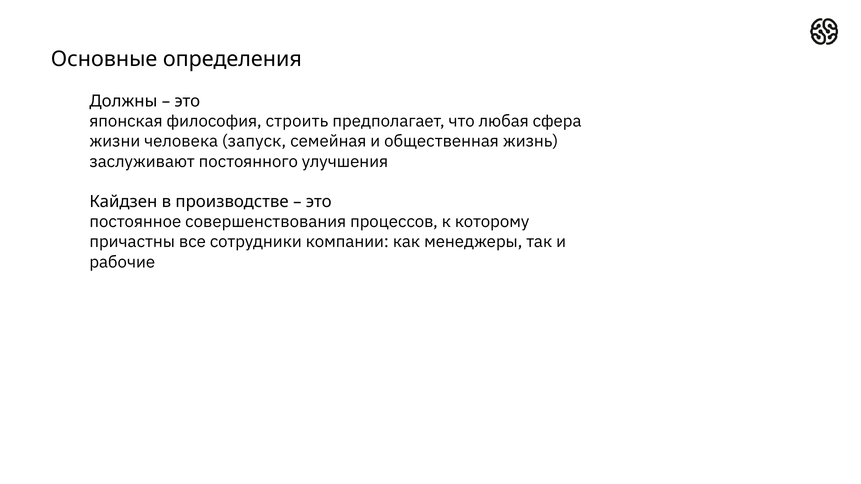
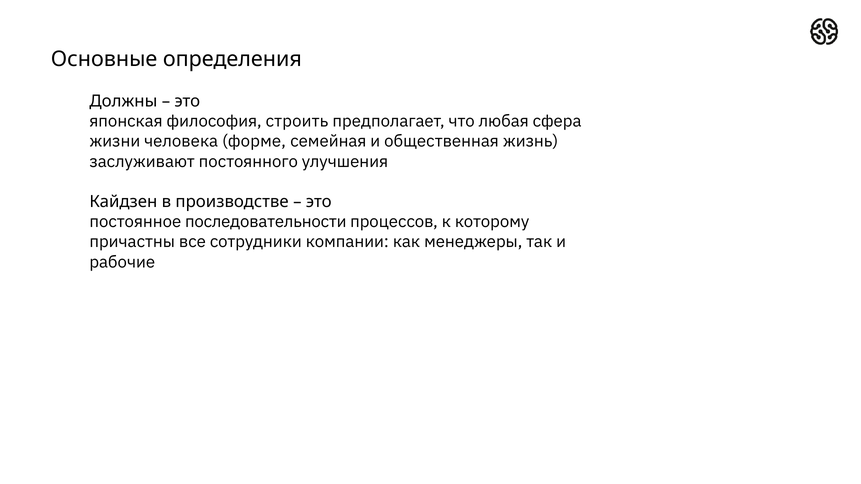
запуск: запуск -> форме (254, 142)
совершенствования: совершенствования -> последовательности (266, 222)
